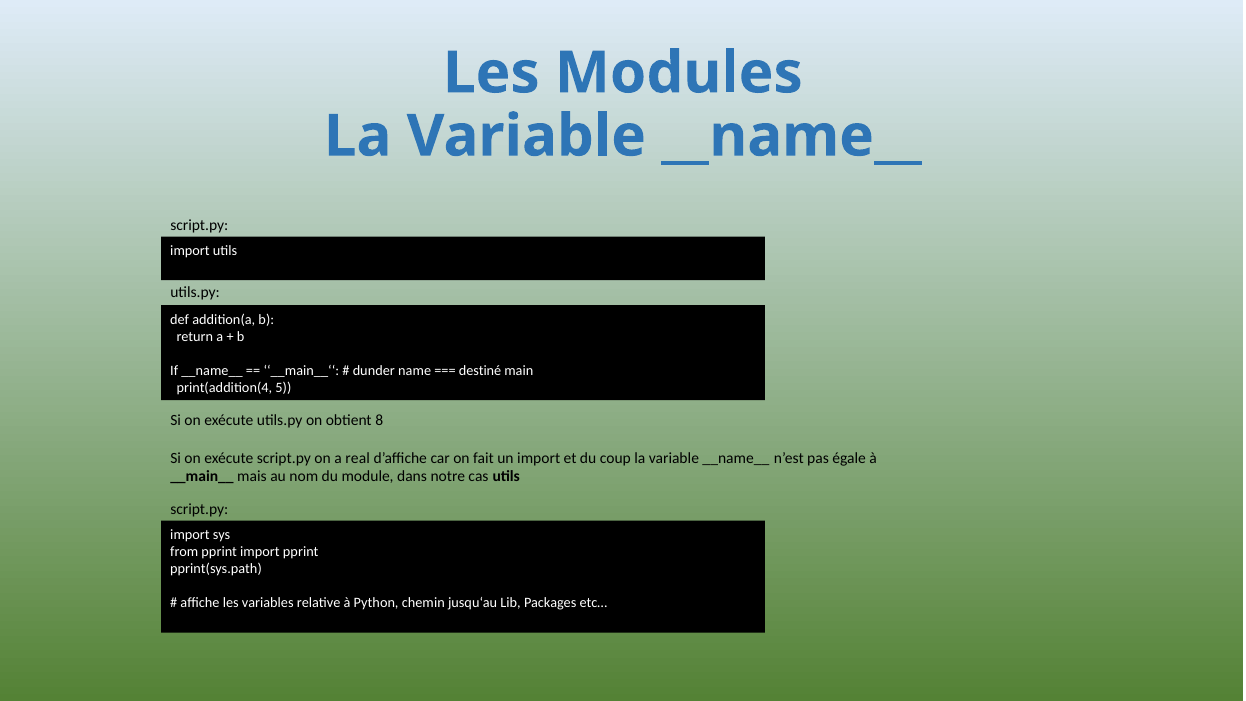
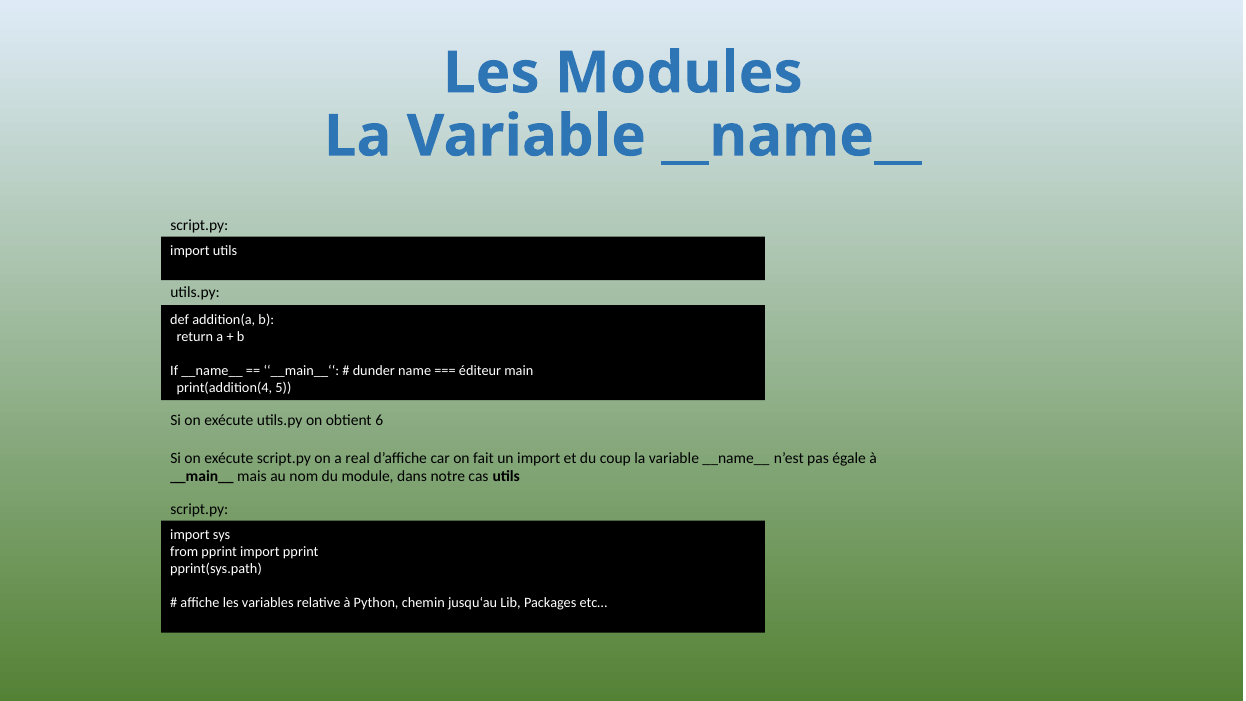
destiné: destiné -> éditeur (480, 371)
8: 8 -> 6 (379, 421)
